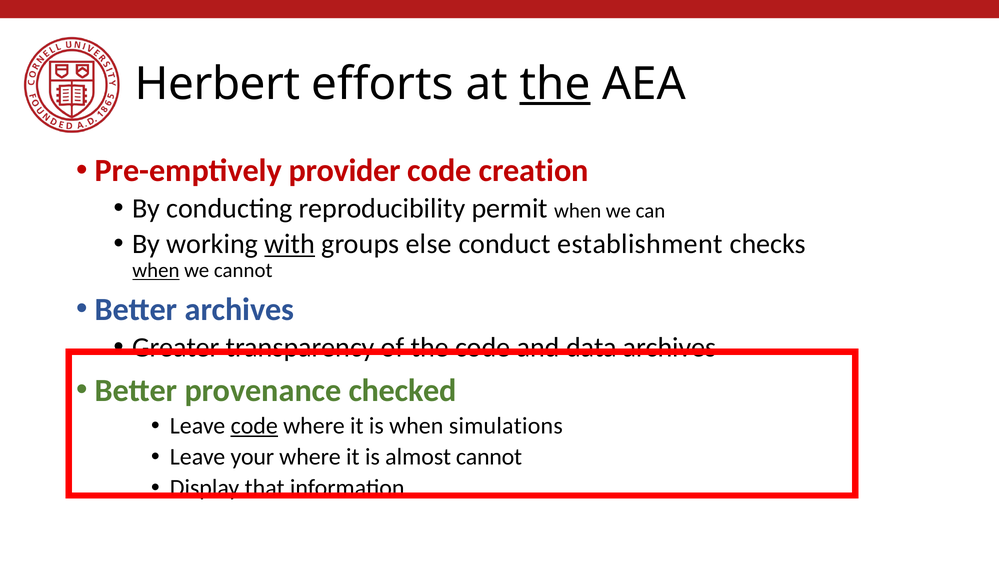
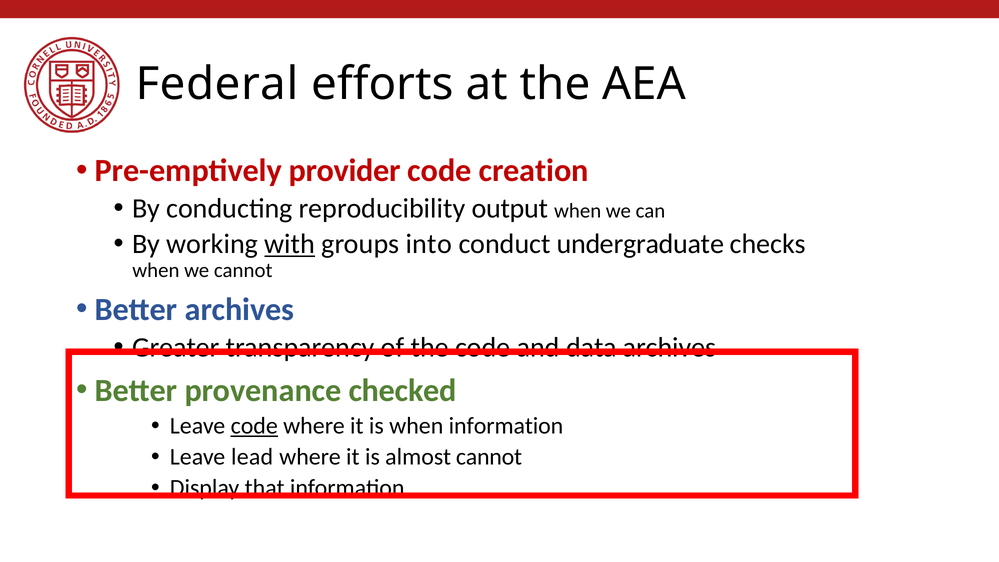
Herbert: Herbert -> Federal (217, 84)
the underline: present -> none (555, 84)
permit: permit -> output (510, 208)
else: else -> into (429, 244)
establishment: establishment -> undergraduate (640, 244)
when underline: present -> none (156, 270)
when simulations: simulations -> information (506, 426)
your: your -> lead (252, 457)
